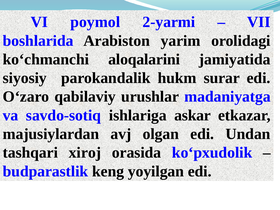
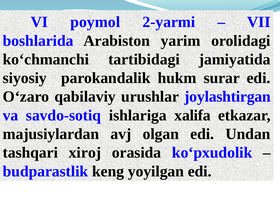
aloqalarini: aloqalarini -> tartibidagi (144, 59)
madaniyatga: madaniyatga -> joylashtirgan (228, 97)
askar: askar -> xalifa (193, 115)
